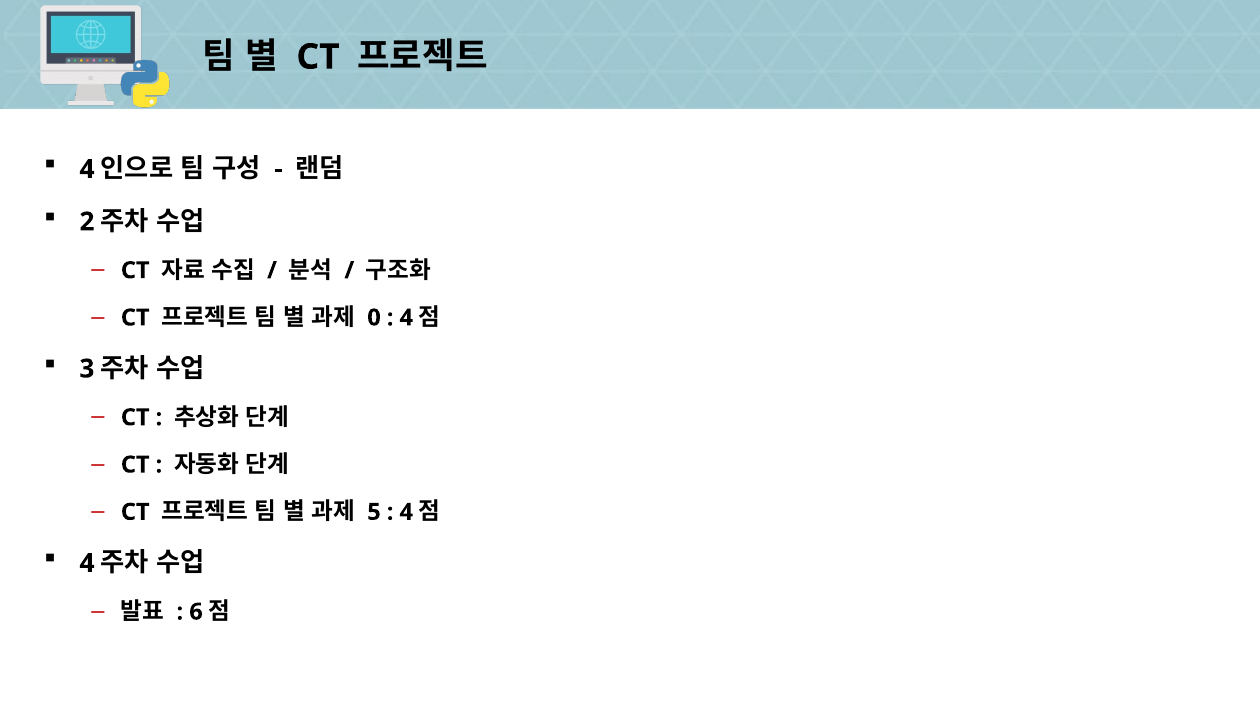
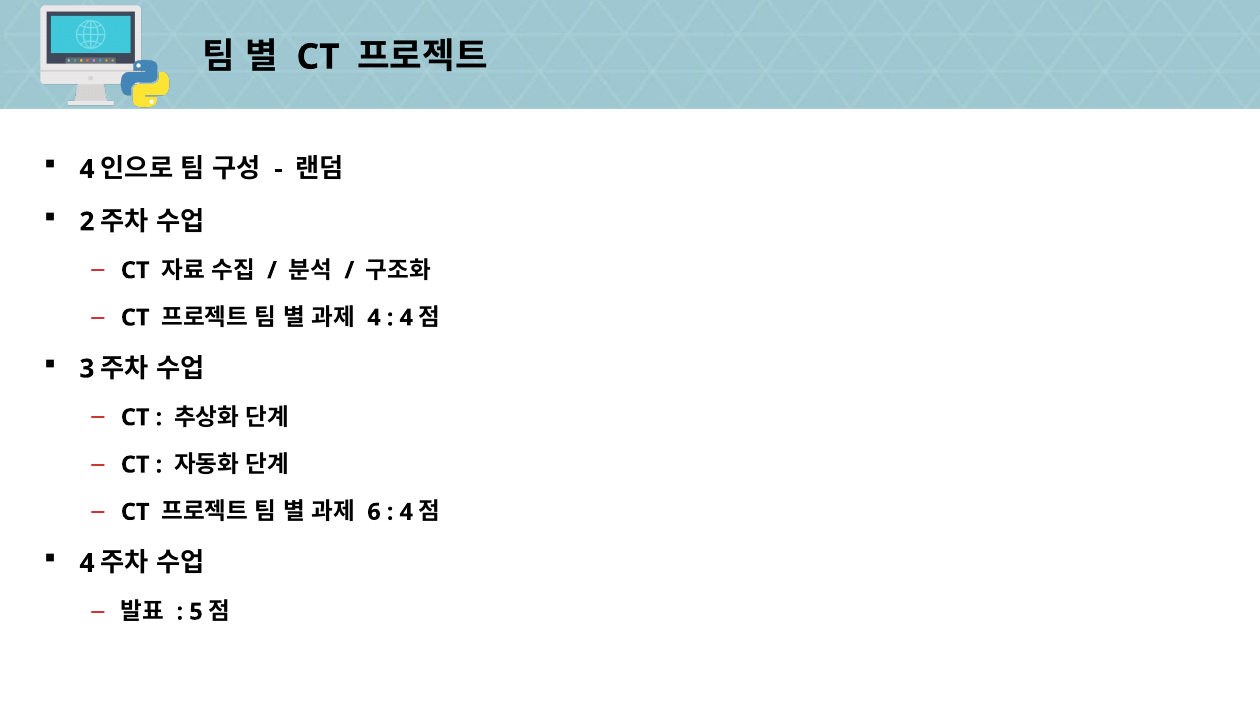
0: 0 -> 4 (374, 318)
5: 5 -> 6 (374, 512)
6: 6 -> 5 (196, 612)
